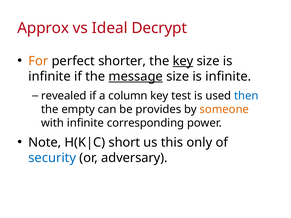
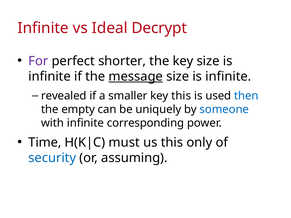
Approx: Approx -> Infinite (43, 28)
For colour: orange -> purple (38, 61)
key underline: present -> none (183, 61)
column: column -> smaller (128, 96)
key test: test -> this (181, 96)
provides: provides -> uniquely (158, 109)
someone colour: orange -> blue (224, 109)
Note: Note -> Time (45, 143)
short: short -> must (124, 143)
adversary: adversary -> assuming (134, 158)
